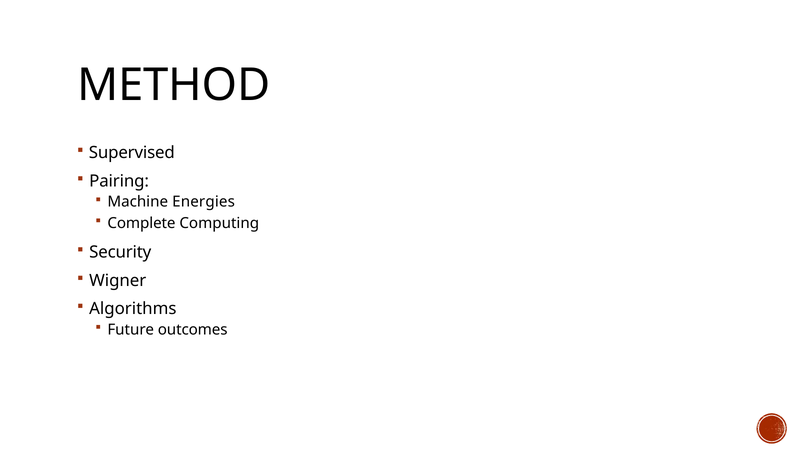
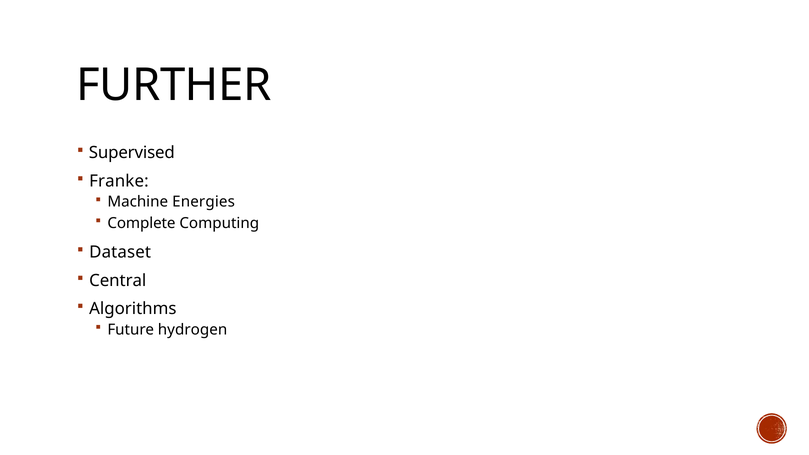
METHOD: METHOD -> FURTHER (174, 85)
Pairing: Pairing -> Franke (119, 181)
Security: Security -> Dataset (120, 252)
Wigner: Wigner -> Central (118, 281)
outcomes: outcomes -> hydrogen (193, 330)
